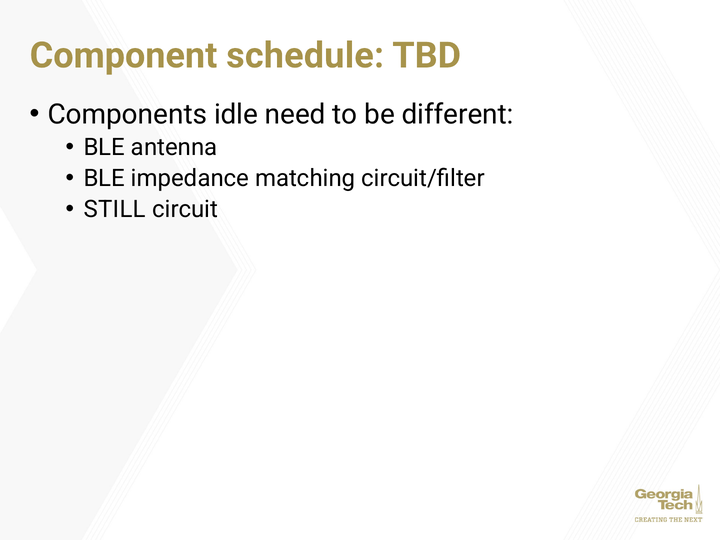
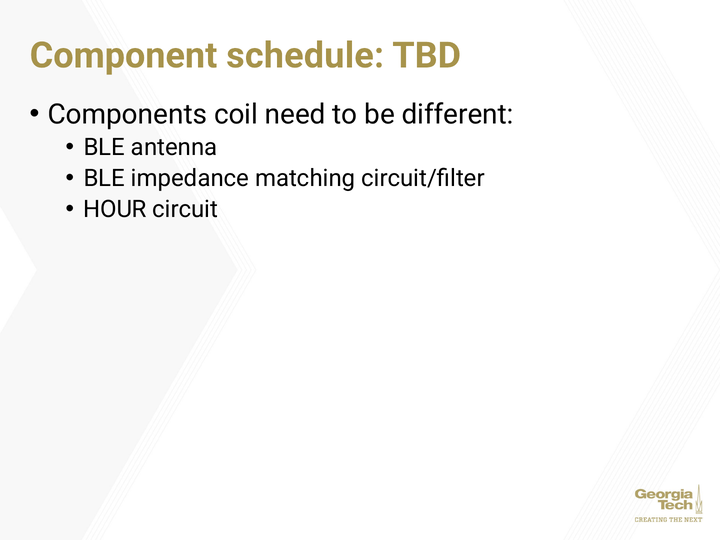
idle: idle -> coil (236, 114)
STILL: STILL -> HOUR (115, 209)
